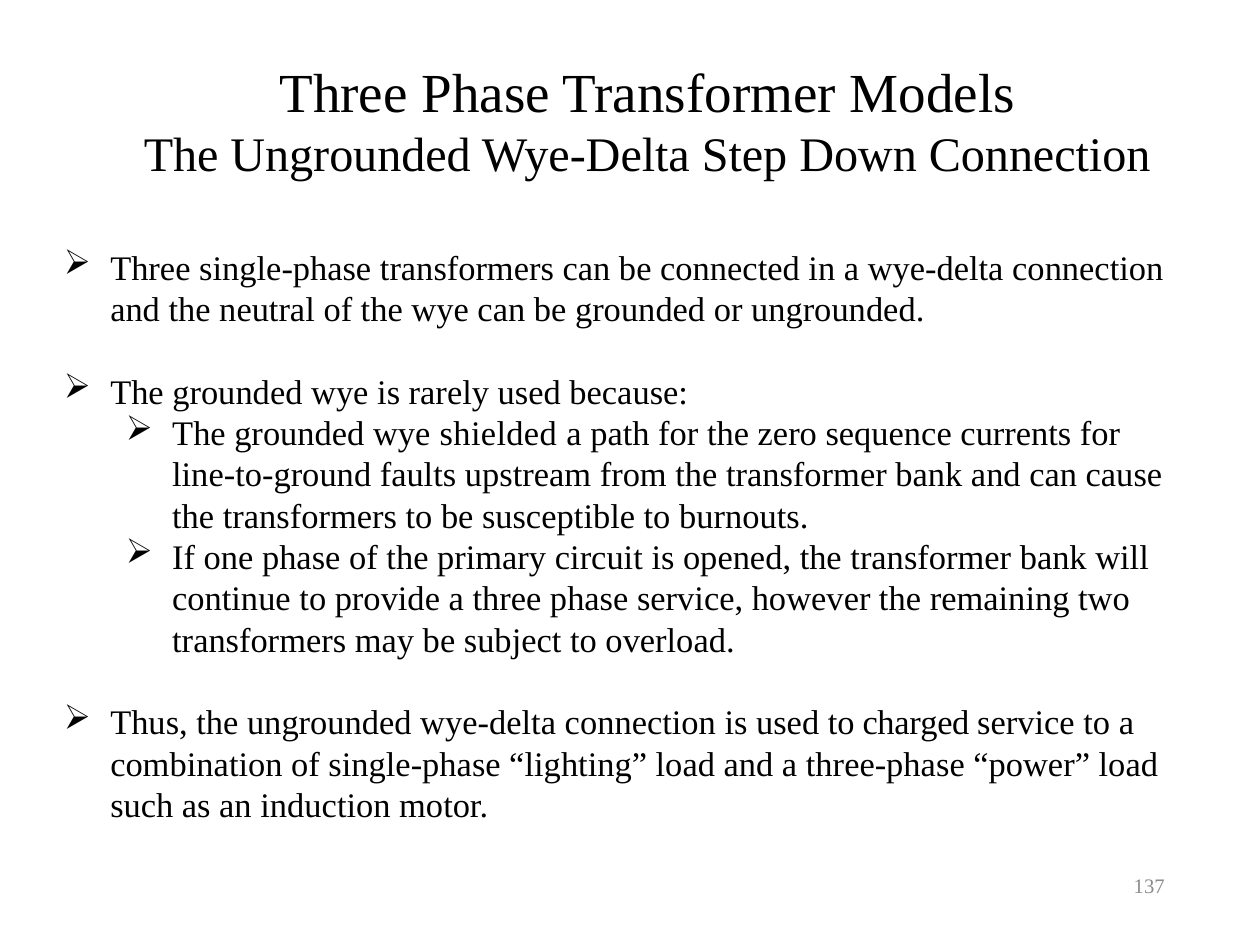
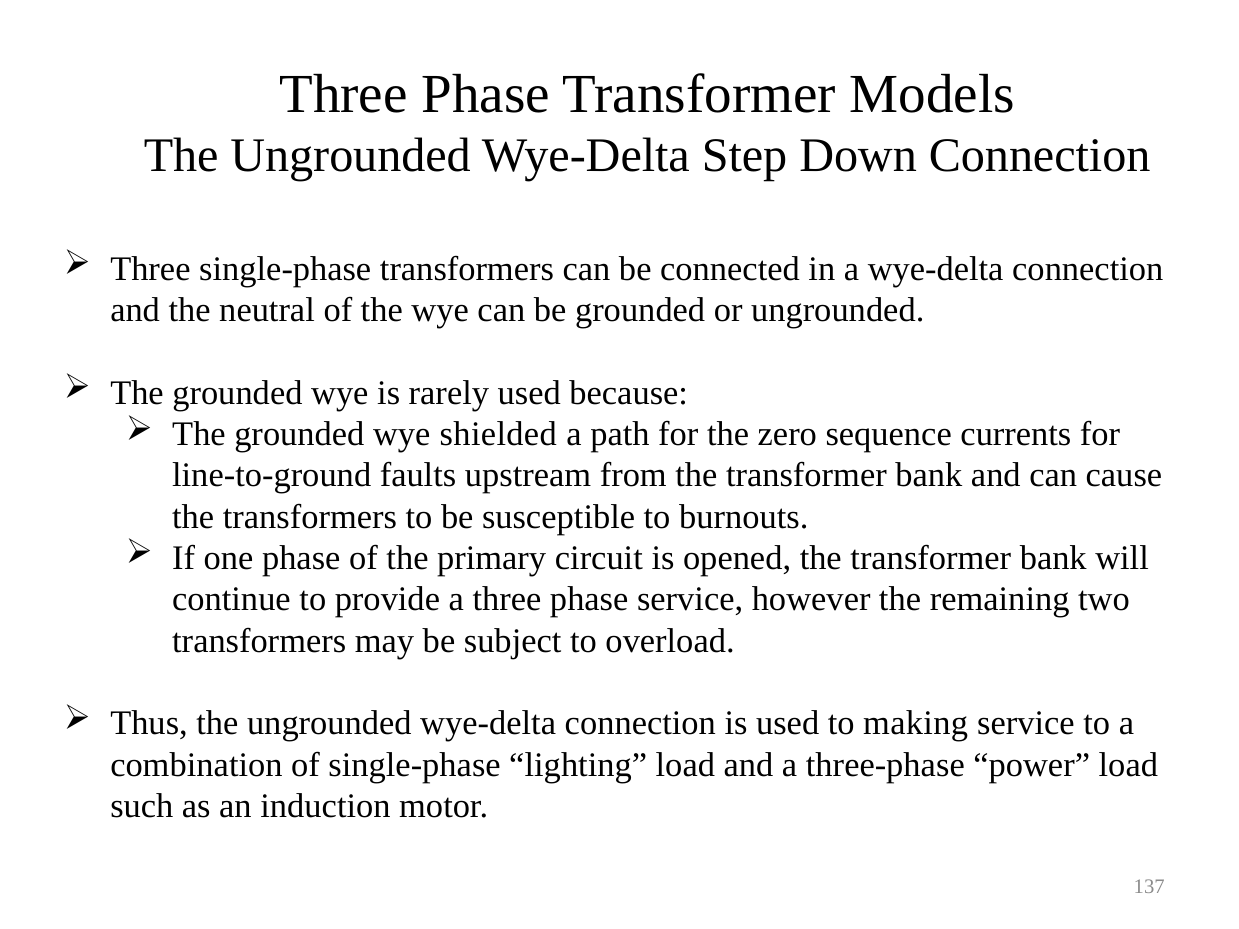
charged: charged -> making (916, 724)
